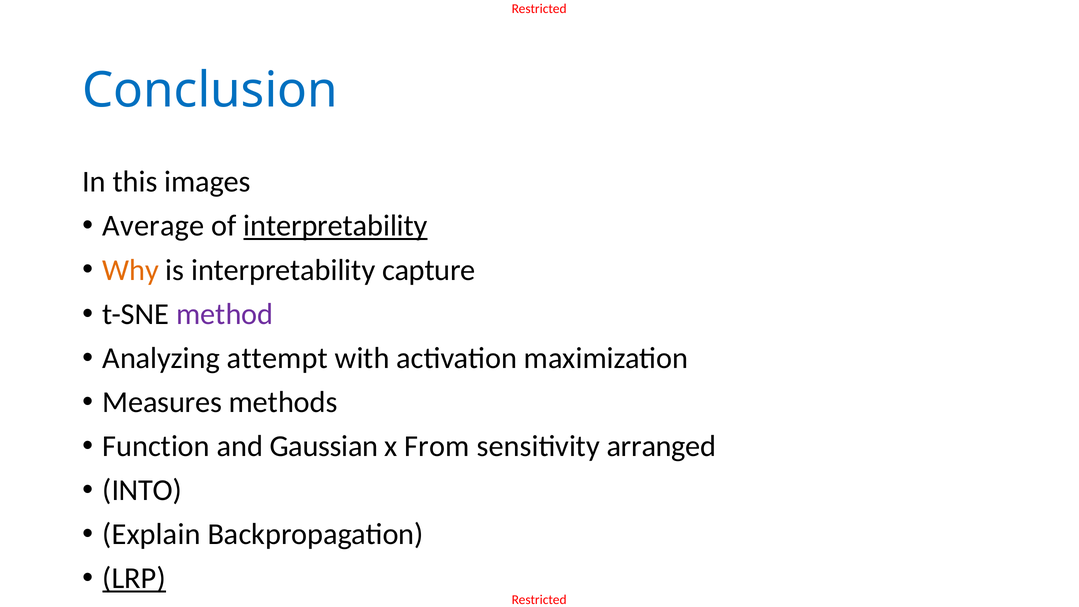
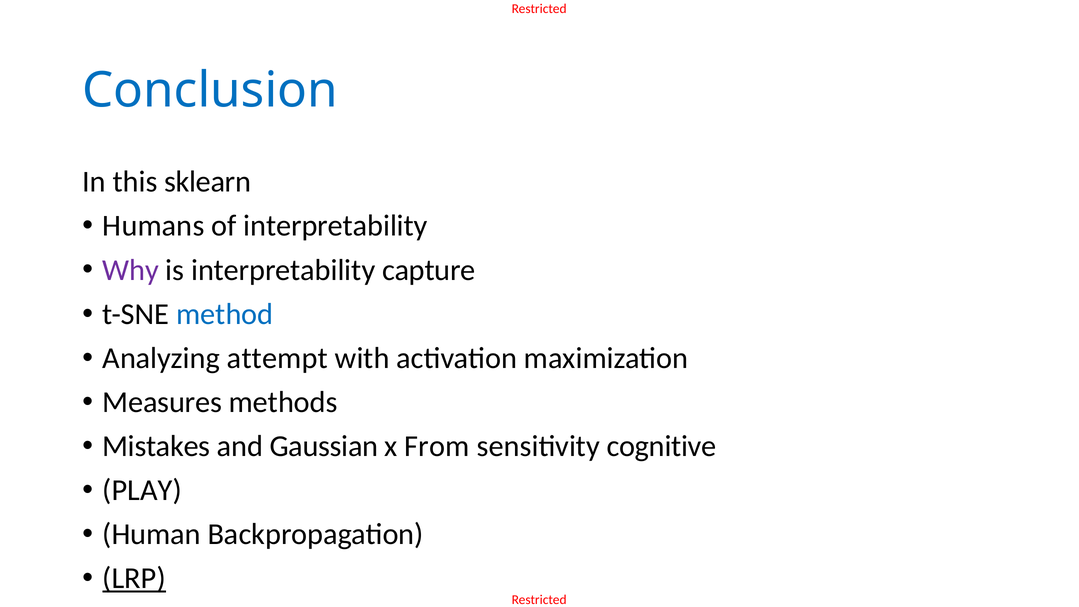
images: images -> sklearn (208, 182)
Average: Average -> Humans (153, 226)
interpretability underline: present -> none (335, 226)
Why colour: orange -> purple (131, 270)
method colour: purple -> blue (225, 314)
Function: Function -> Mistakes (156, 446)
arranged: arranged -> cognitive (661, 446)
INTO: INTO -> PLAY (142, 490)
Explain: Explain -> Human (152, 534)
